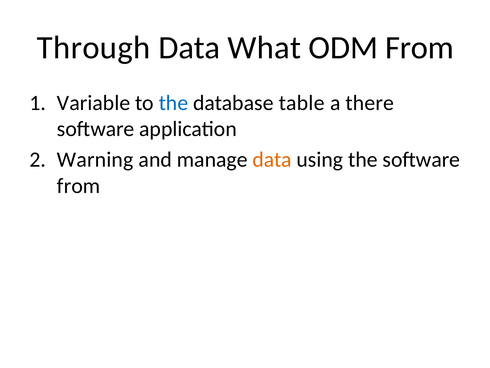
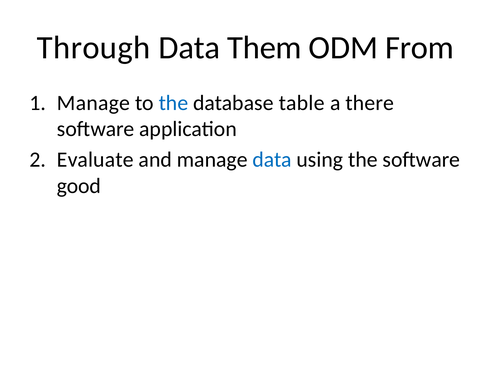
What: What -> Them (264, 48)
Variable: Variable -> Manage (93, 103)
Warning: Warning -> Evaluate (95, 159)
data colour: orange -> blue (272, 159)
from: from -> good (79, 186)
